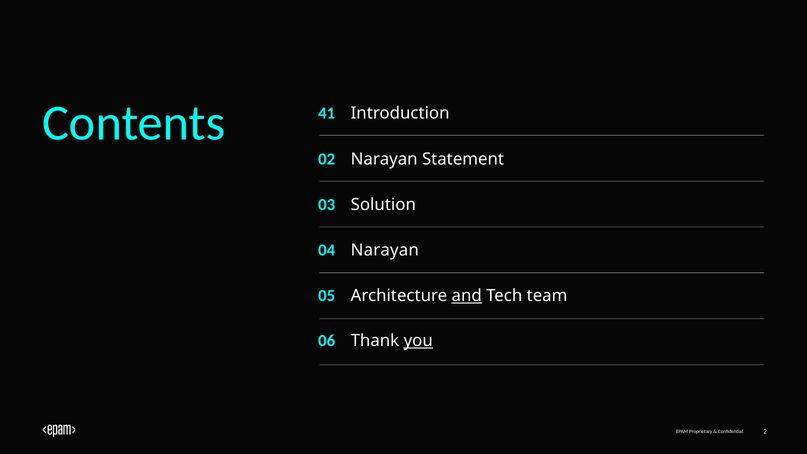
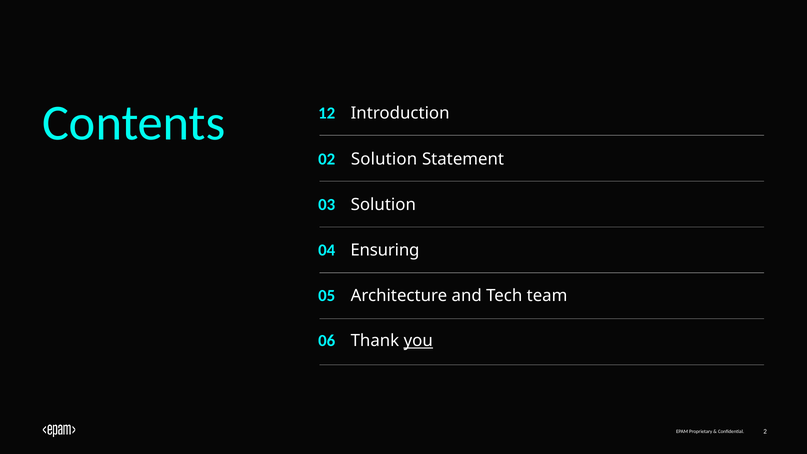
41: 41 -> 12 (327, 113)
Narayan: Narayan -> Solution (384, 159)
Narayan: Narayan -> Ensuring (385, 250)
and underline: present -> none (467, 295)
